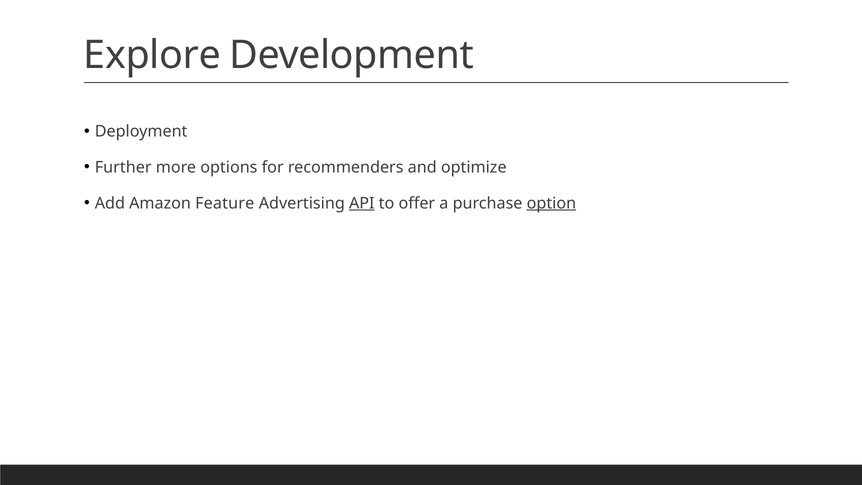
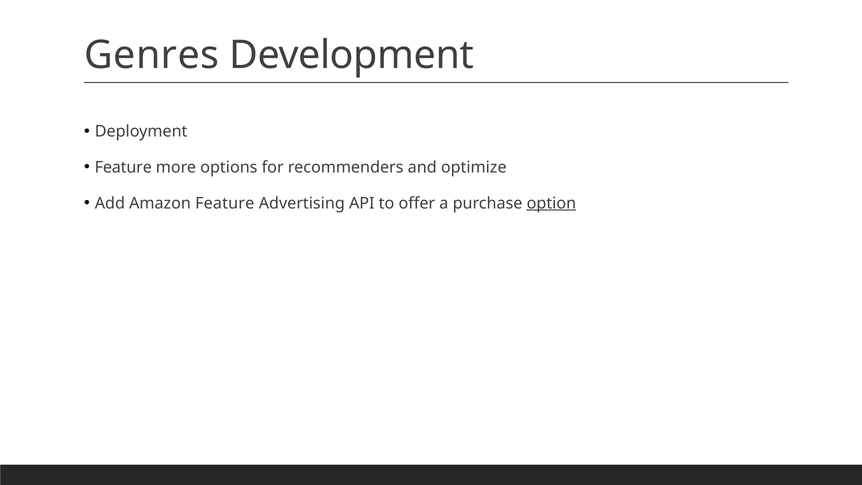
Explore: Explore -> Genres (152, 55)
Further: Further -> Feature (123, 167)
API underline: present -> none (362, 203)
